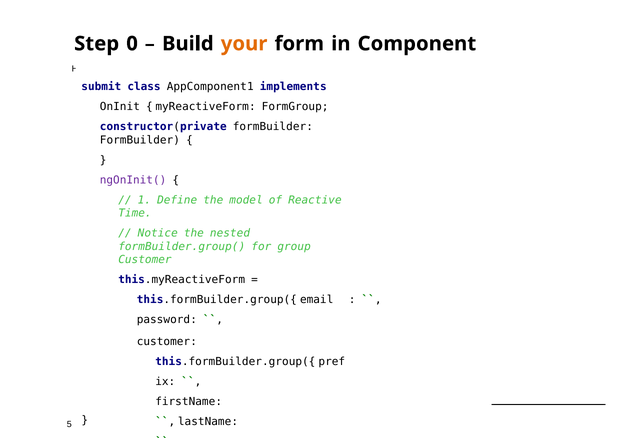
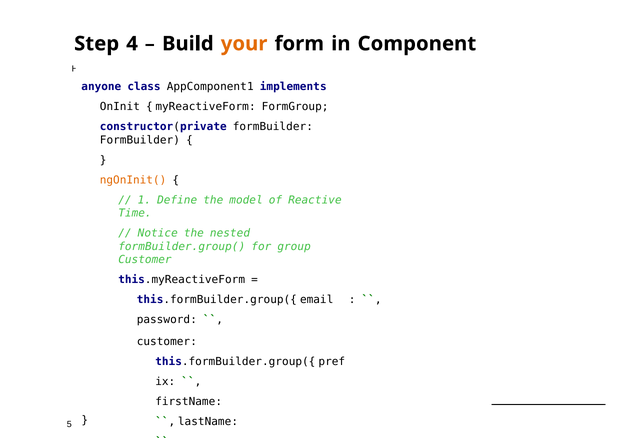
0: 0 -> 4 (132, 44)
submit: submit -> anyone (101, 87)
ngOnInit( colour: purple -> orange (133, 180)
